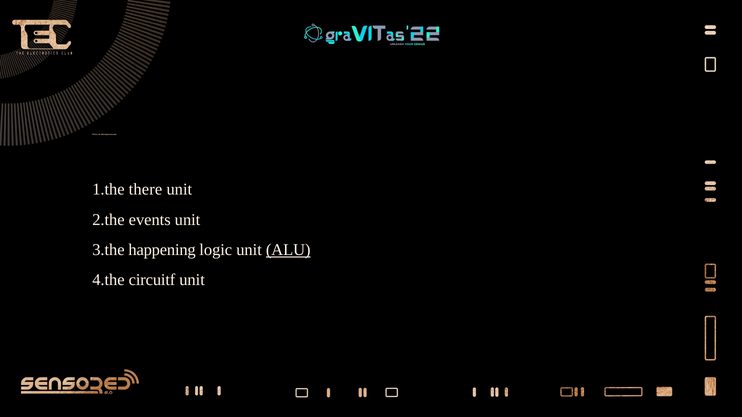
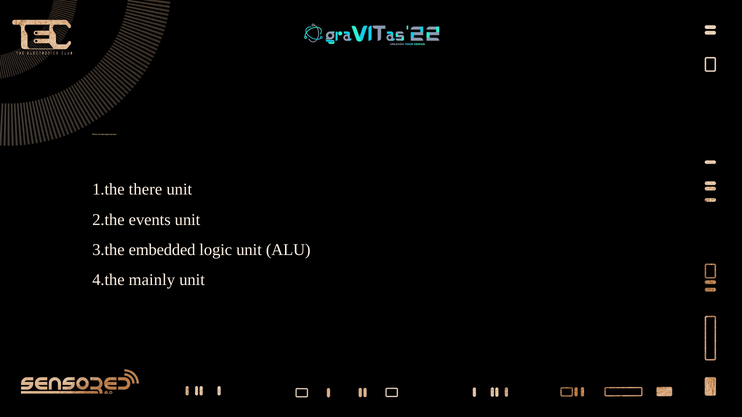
happening: happening -> embedded (162, 250)
ALU underline: present -> none (288, 250)
circuitf: circuitf -> mainly (152, 280)
